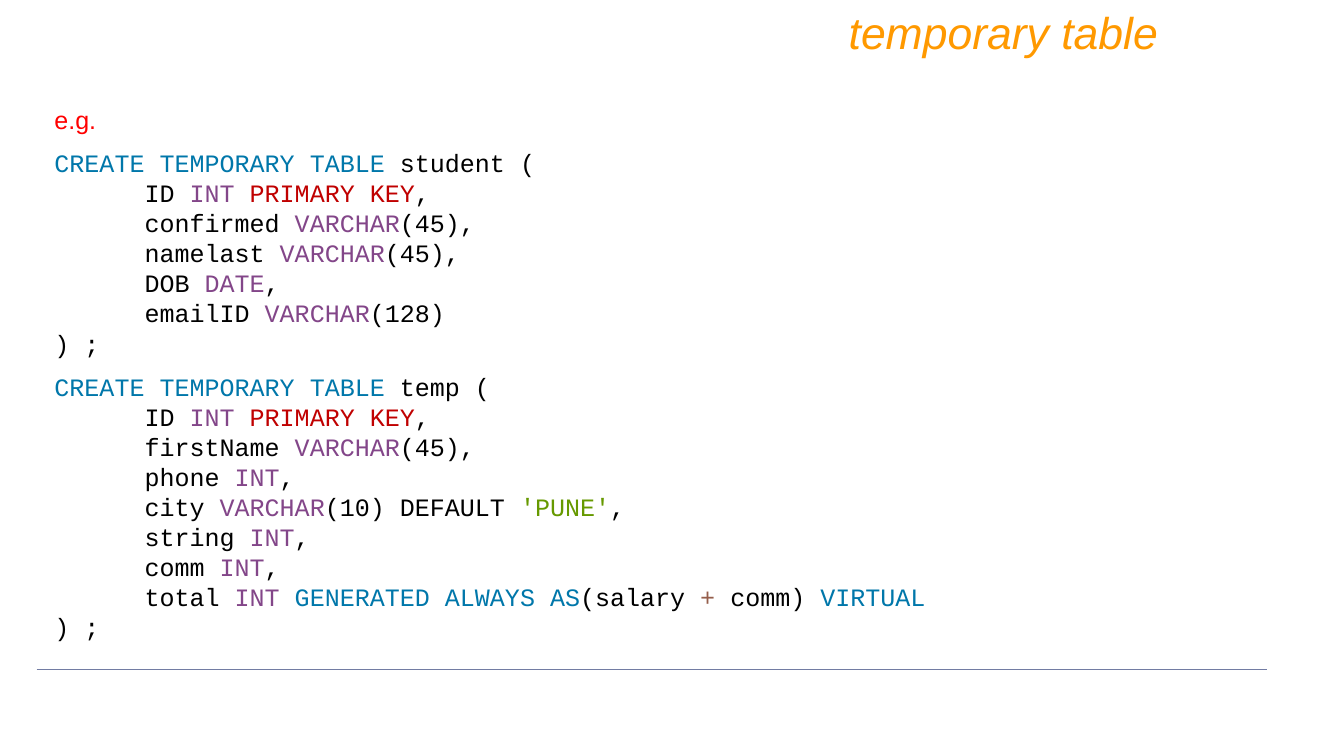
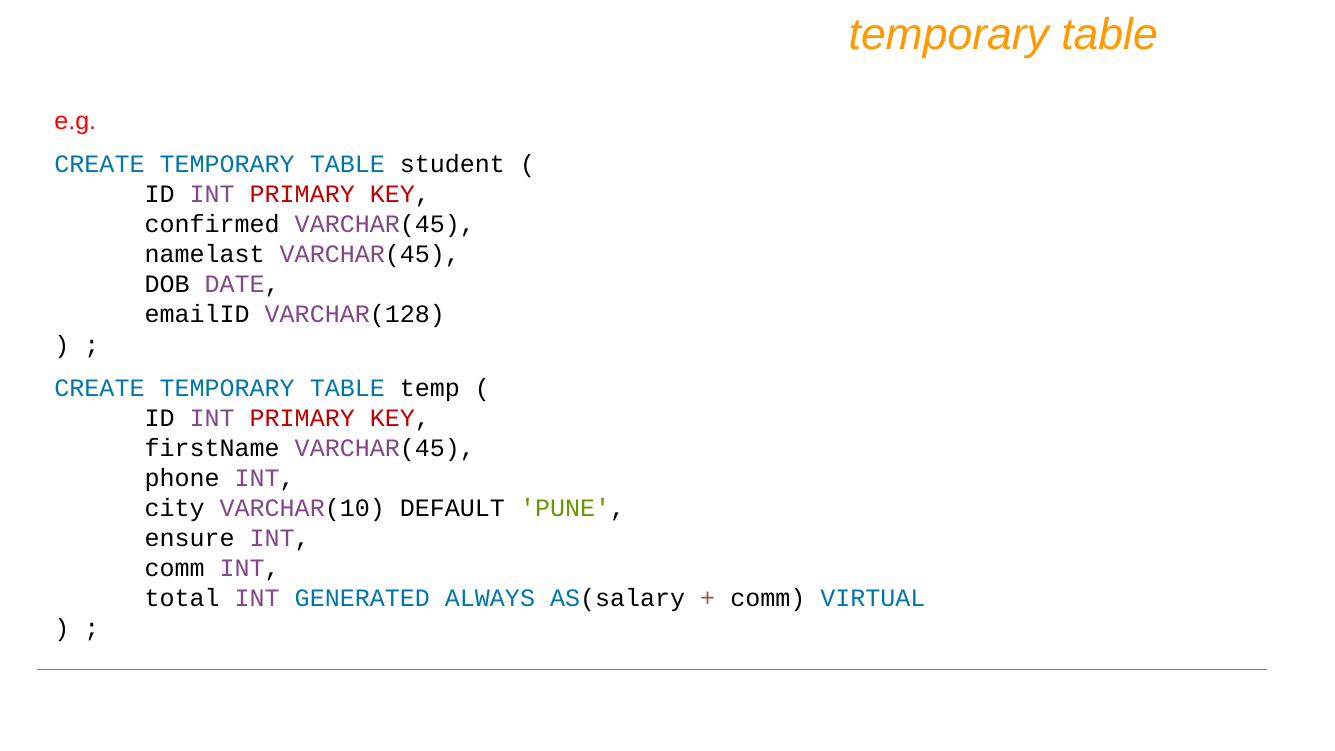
string: string -> ensure (190, 538)
